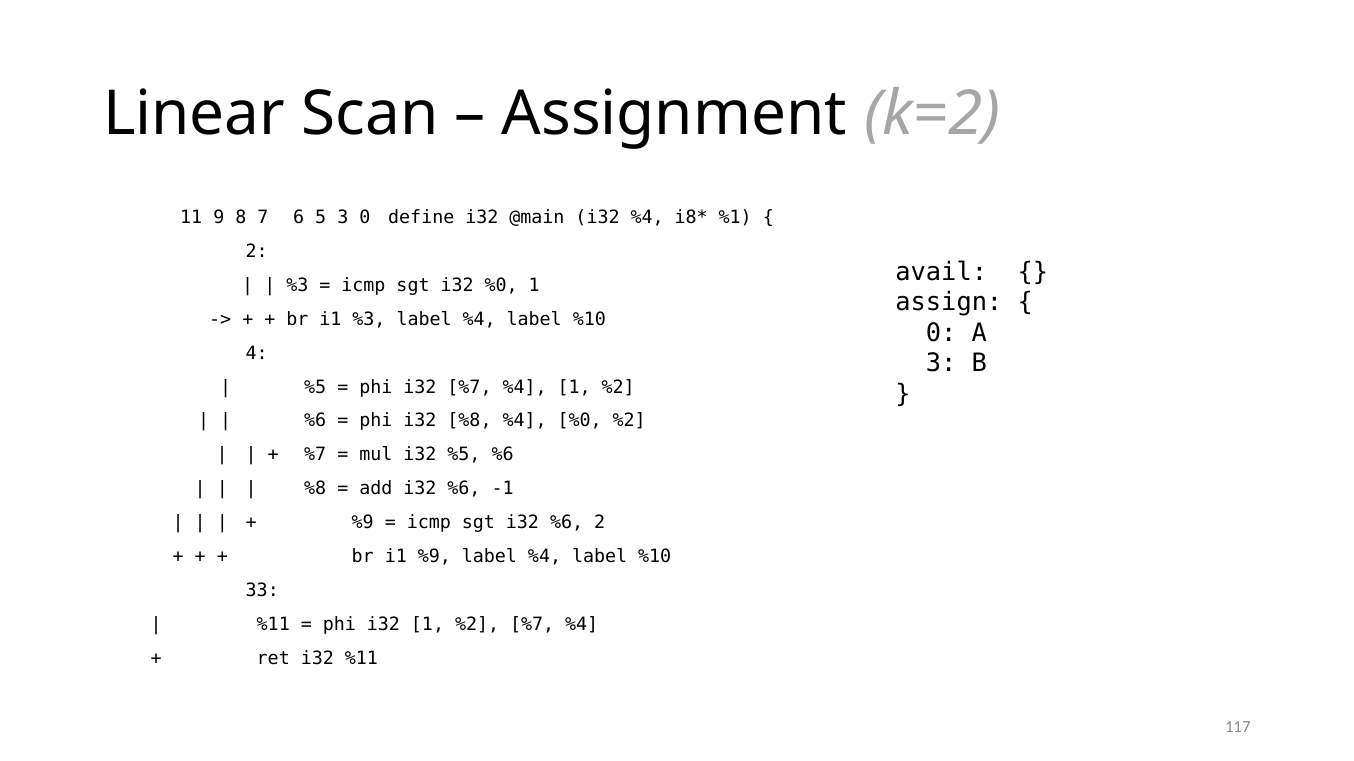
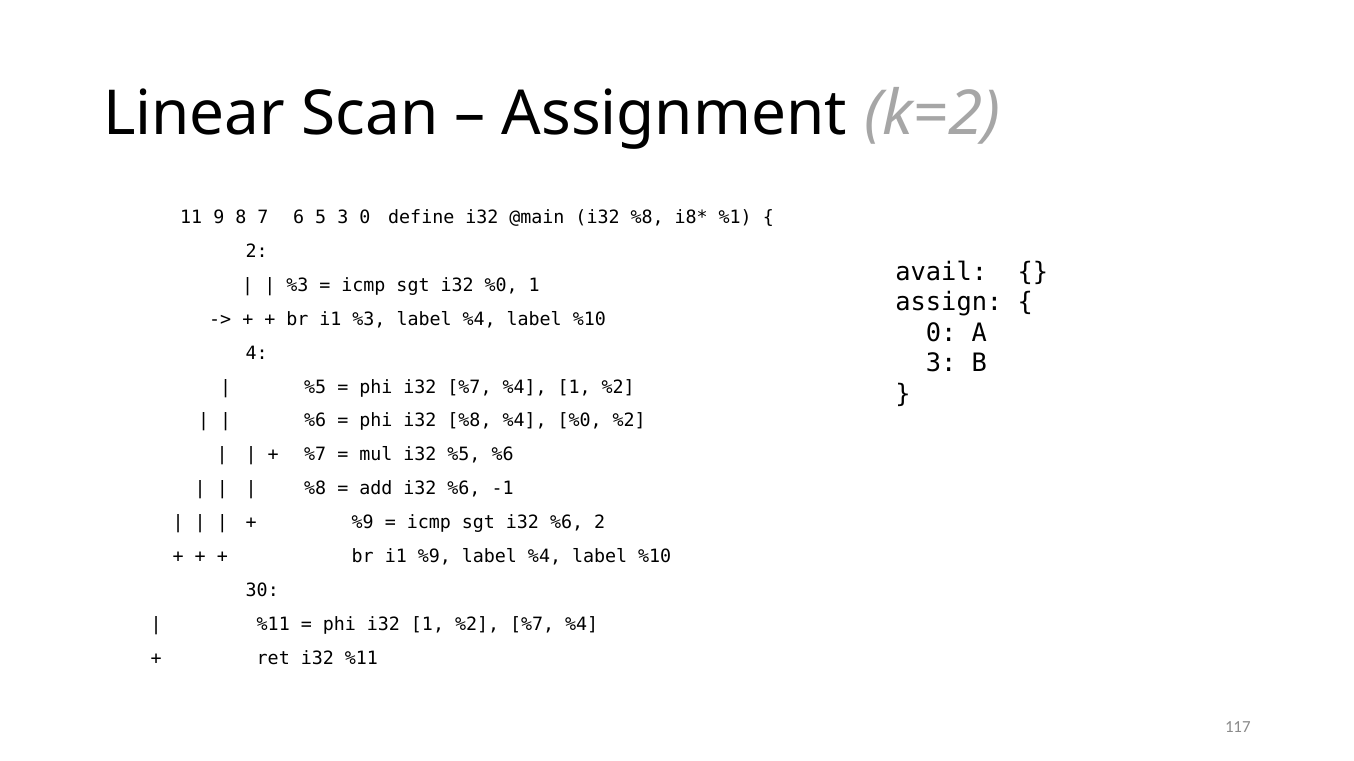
@main i32 %4: %4 -> %8 (647, 218)
33: 33 -> 30 (262, 591)
